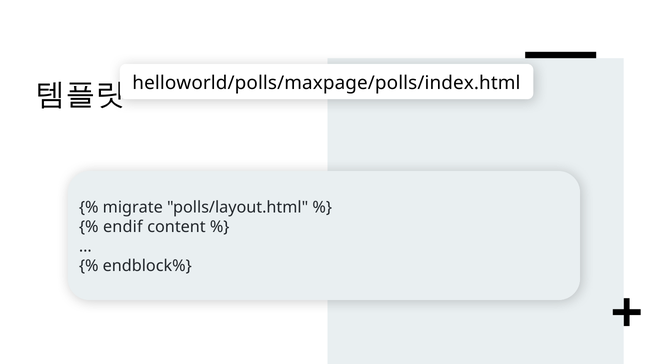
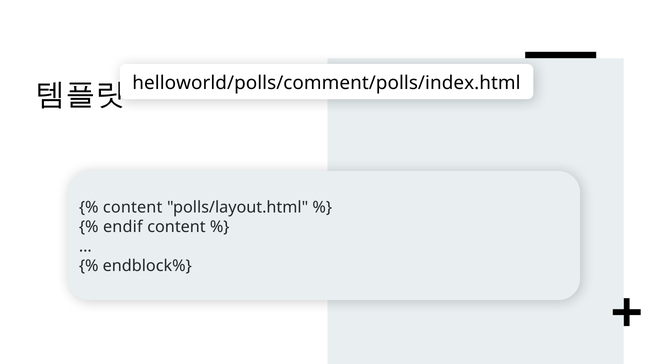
helloworld/polls/maxpage/polls/index.html: helloworld/polls/maxpage/polls/index.html -> helloworld/polls/comment/polls/index.html (326, 83)
migrate: migrate -> content (133, 208)
